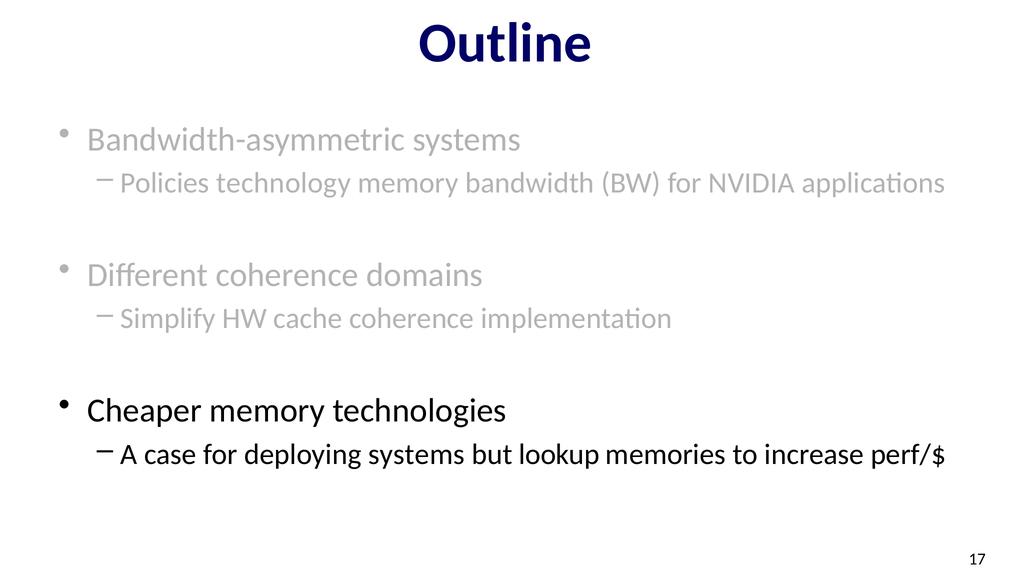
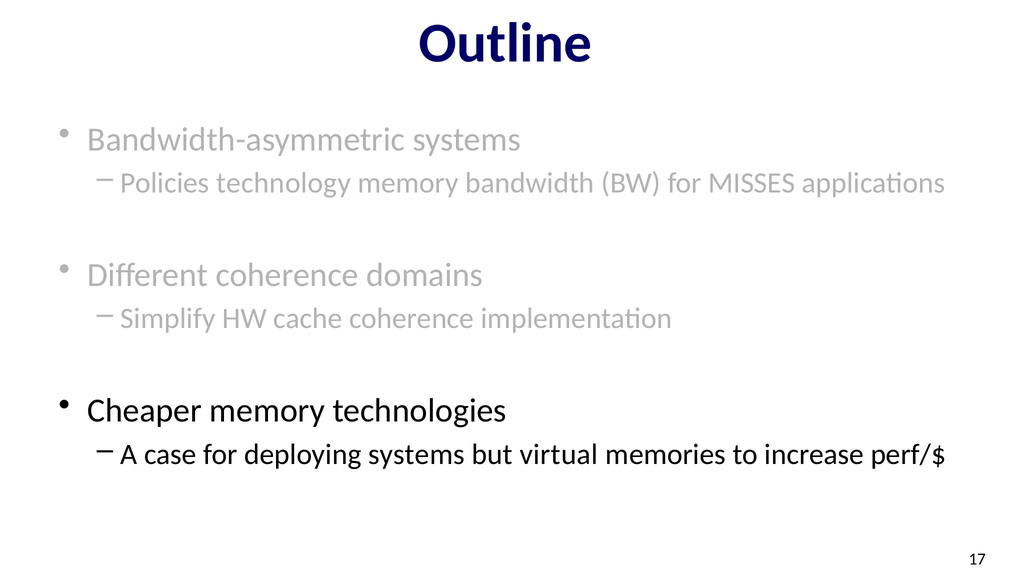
NVIDIA: NVIDIA -> MISSES (752, 183)
lookup: lookup -> virtual (559, 454)
